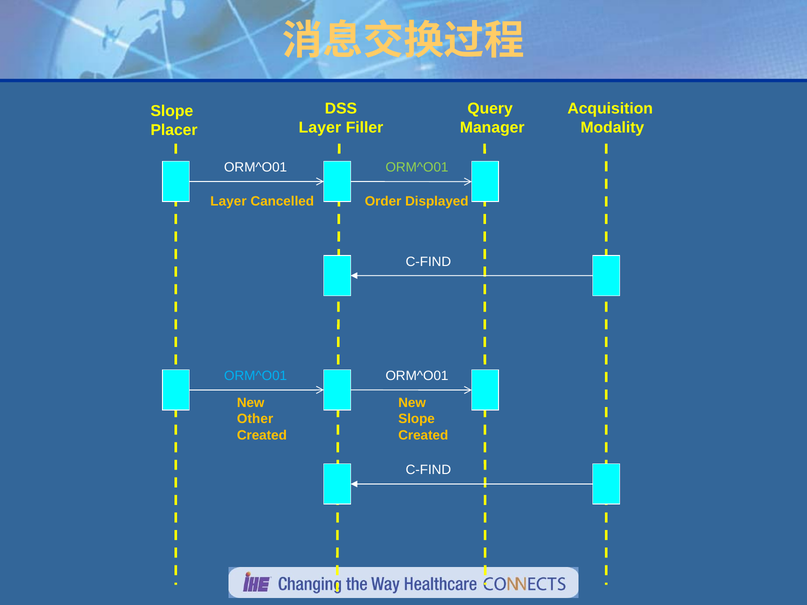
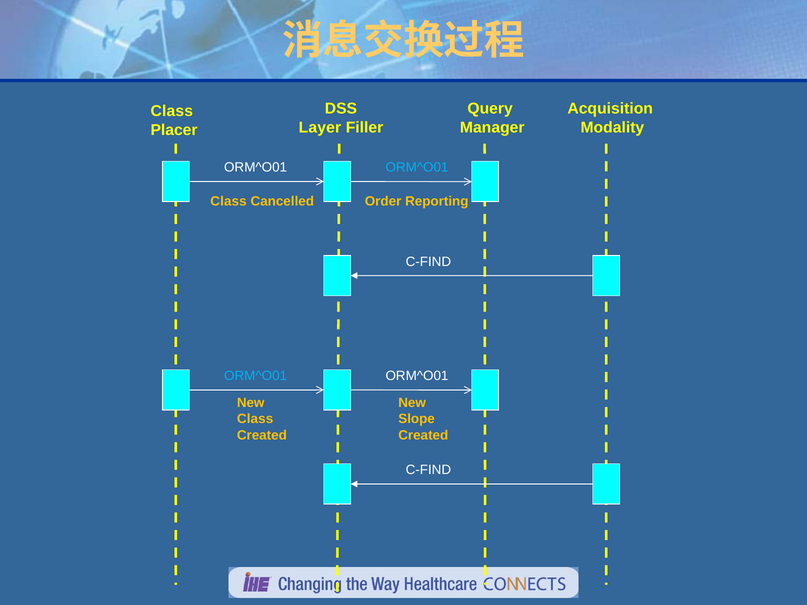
Slope: Slope -> Class (172, 111)
ORM^O01 colour: light green -> light blue (417, 168)
Layer: Layer -> Class (229, 201)
Displayed: Displayed -> Reporting (437, 201)
Other: Other -> Class (255, 419)
